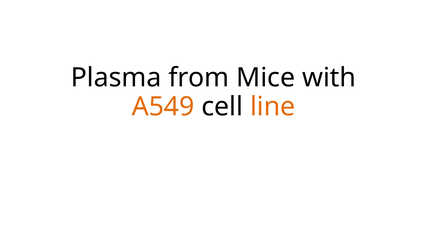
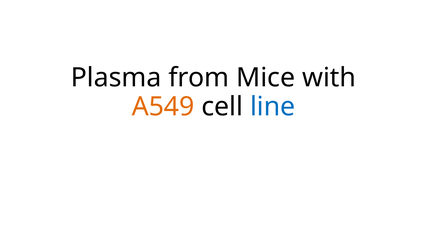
line colour: orange -> blue (273, 107)
